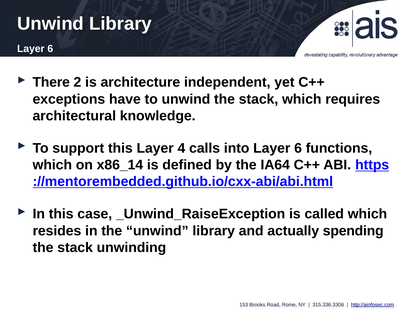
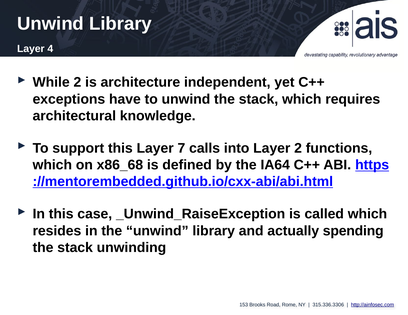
6: 6 -> 4 (50, 49)
There: There -> While (51, 82)
4: 4 -> 7 (181, 148)
into Layer 6: 6 -> 2 (298, 148)
x86_14: x86_14 -> x86_68 (120, 165)
